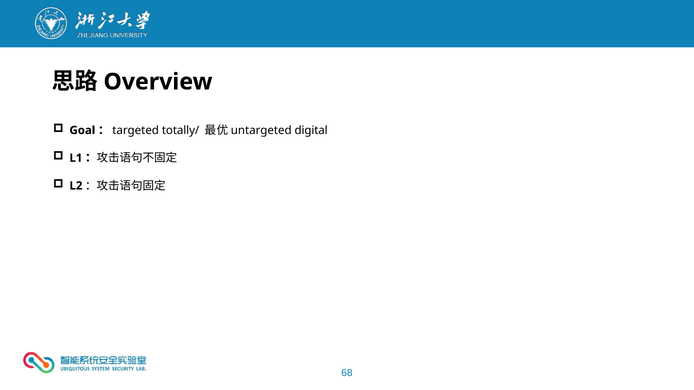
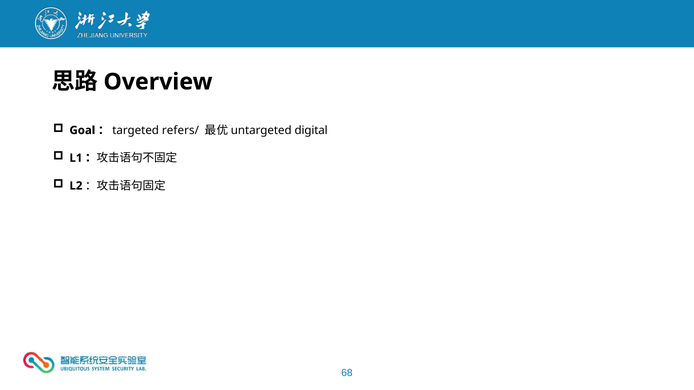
totally/: totally/ -> refers/ (180, 130)
